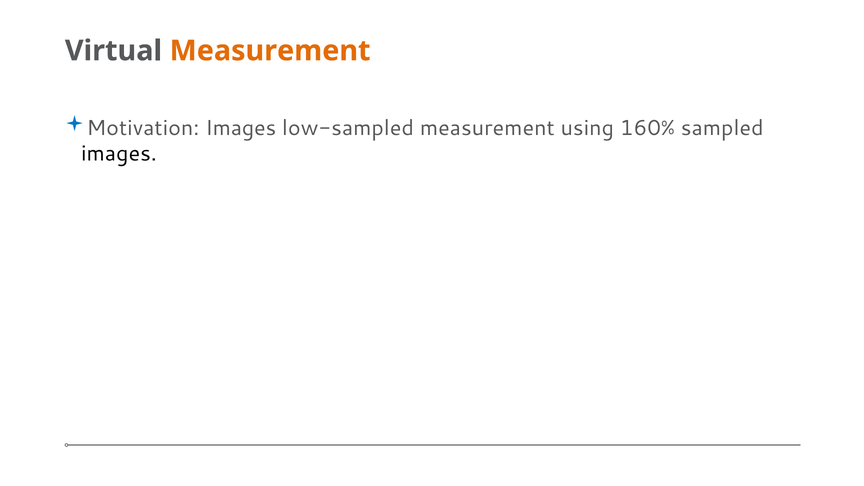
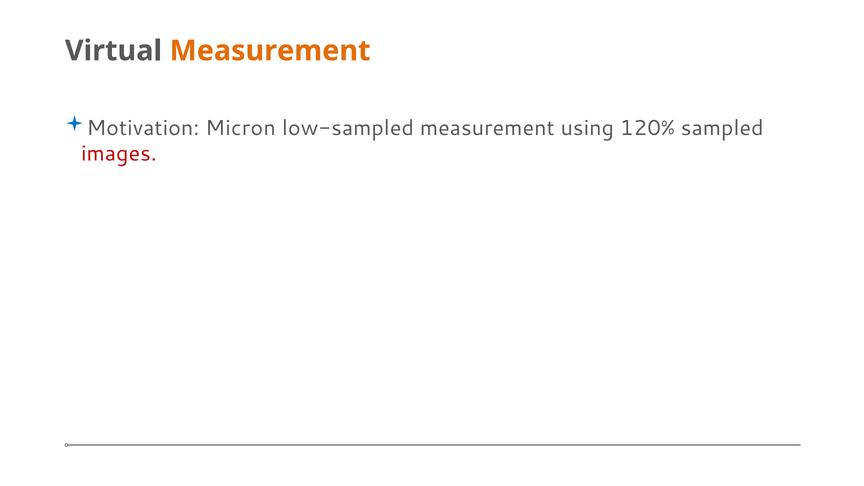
Motivation Images: Images -> Micron (241, 128)
160%: 160% -> 120% (647, 128)
images colour: black -> red (119, 154)
